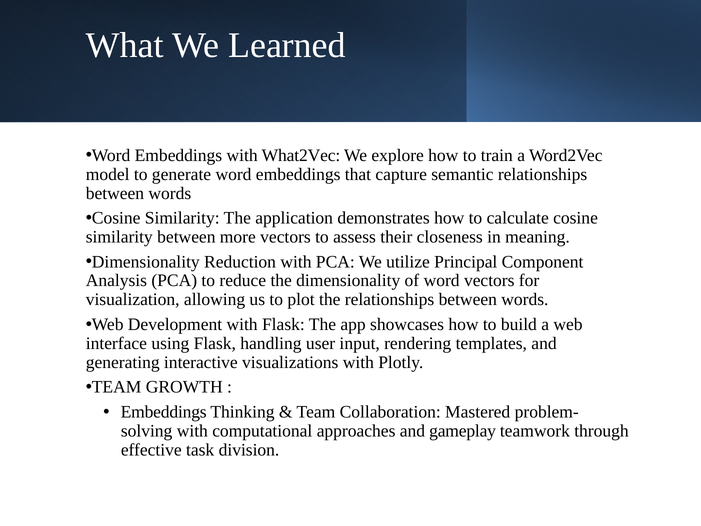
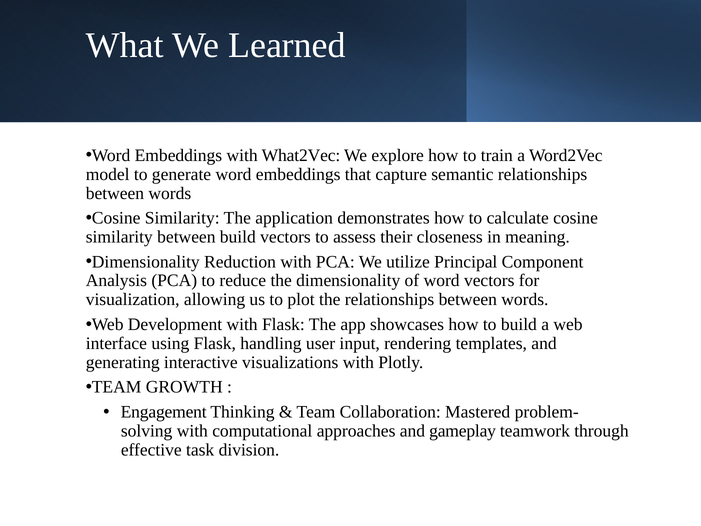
between more: more -> build (238, 237)
Embeddings: Embeddings -> Engagement (164, 412)
